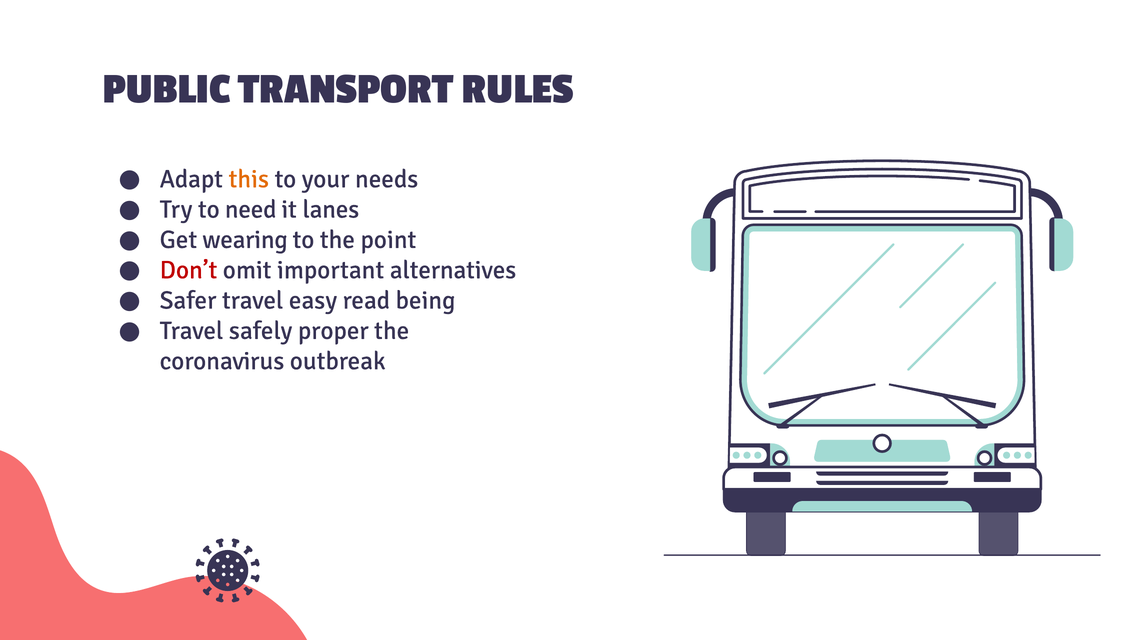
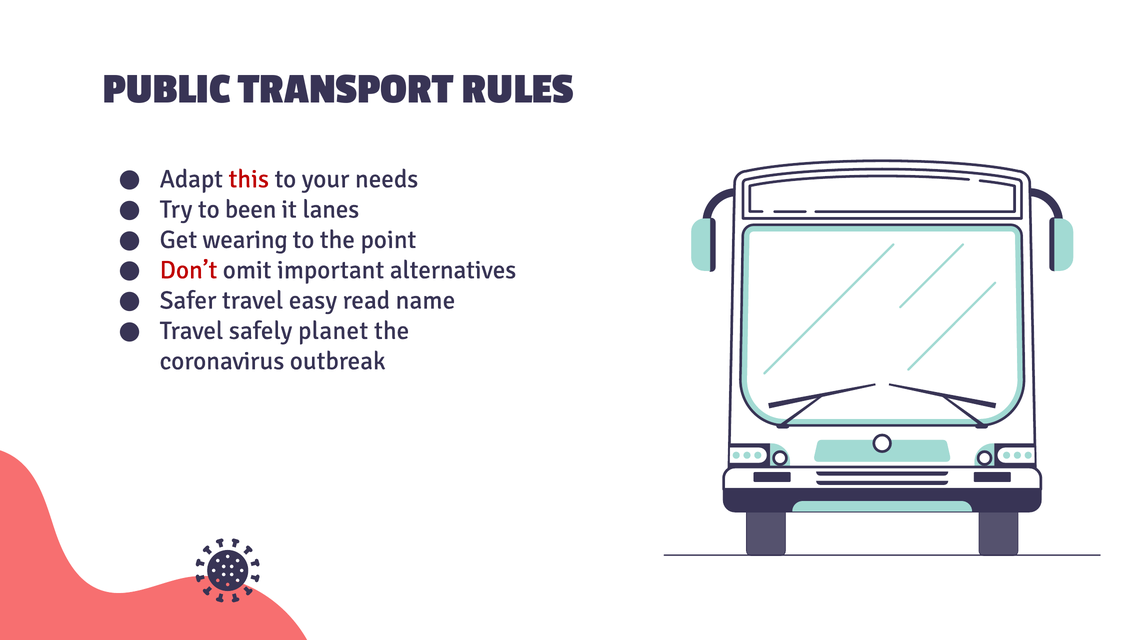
this colour: orange -> red (249, 179)
need: need -> been (251, 209)
being: being -> name (425, 300)
proper: proper -> planet (333, 331)
